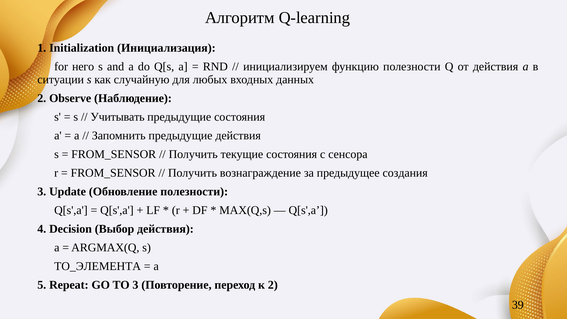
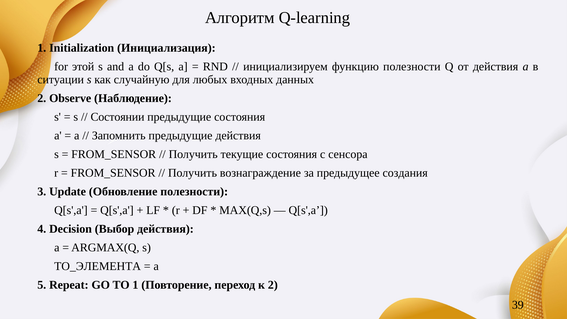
него: него -> этой (83, 67)
Учитывать: Учитывать -> Состоянии (118, 117)
TO 3: 3 -> 1 (135, 285)
